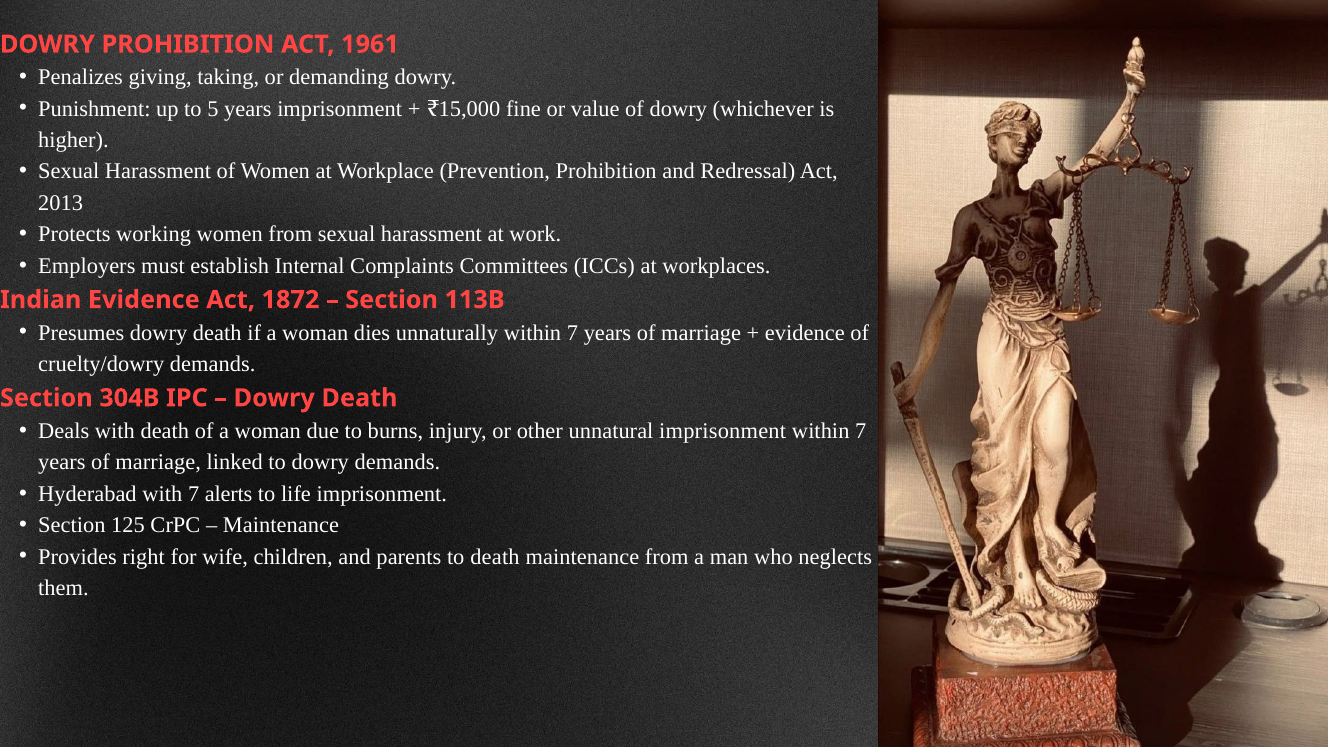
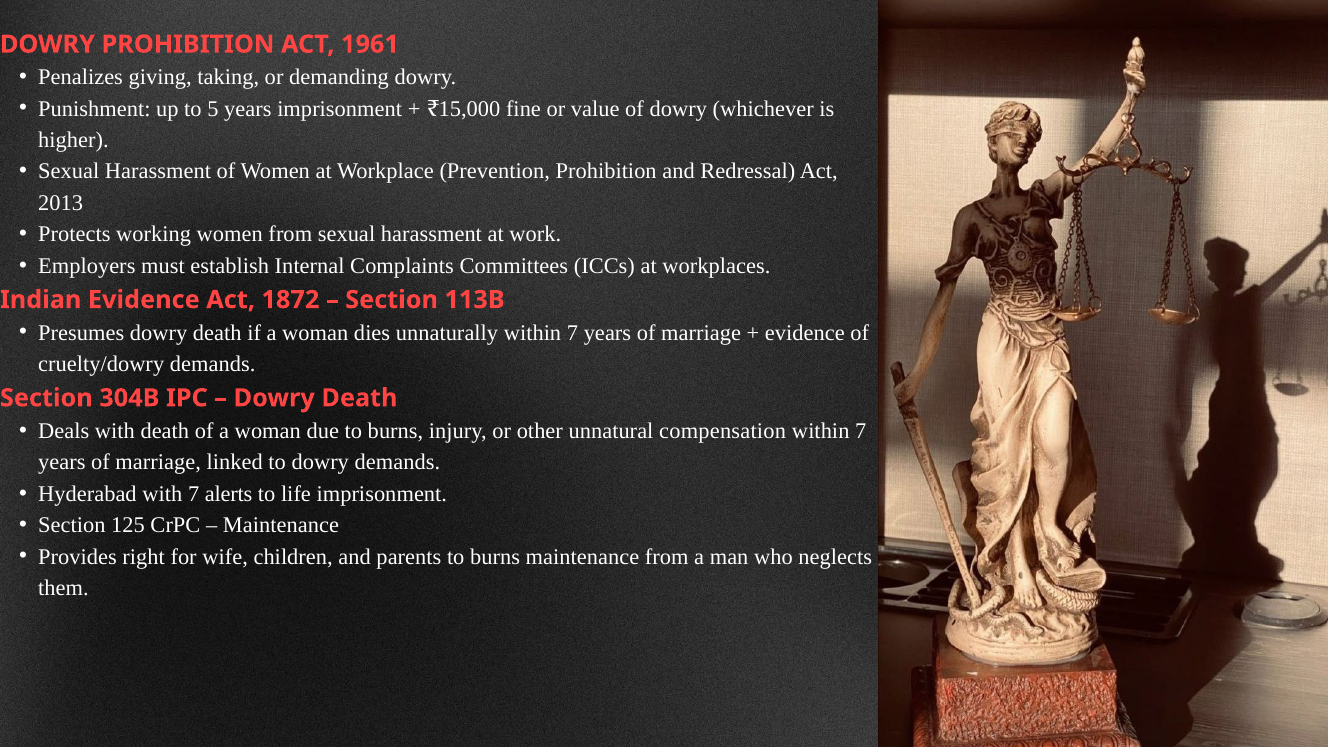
unnatural imprisonment: imprisonment -> compensation (723, 431)
parents to death: death -> burns (495, 557)
